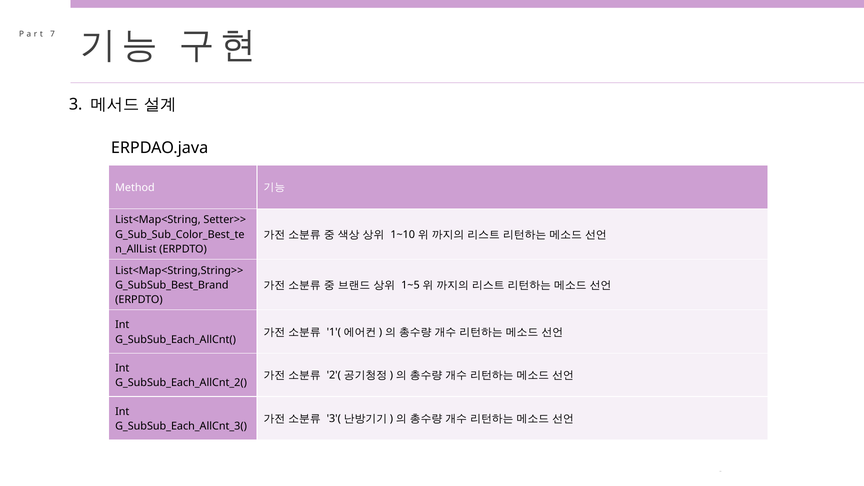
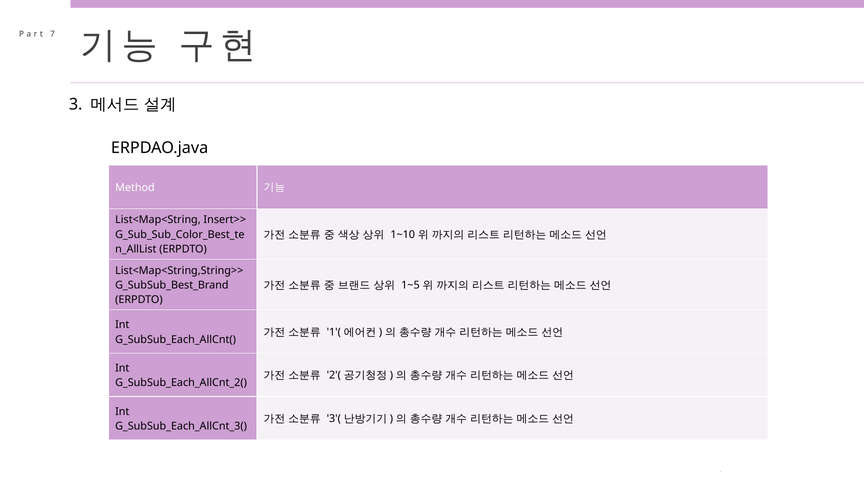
Setter>>: Setter>> -> Insert>> (225, 220)
